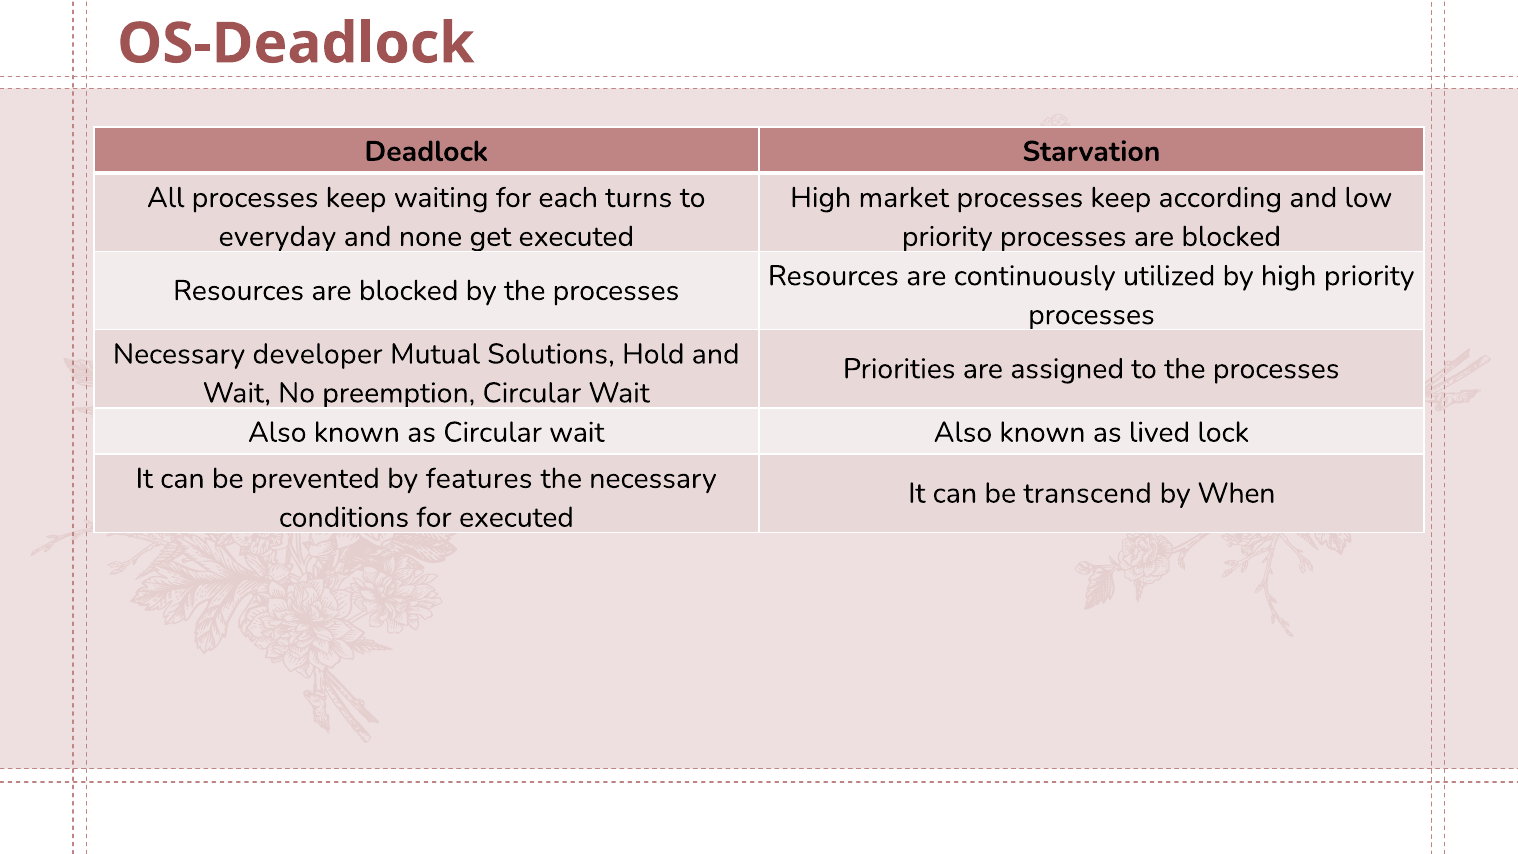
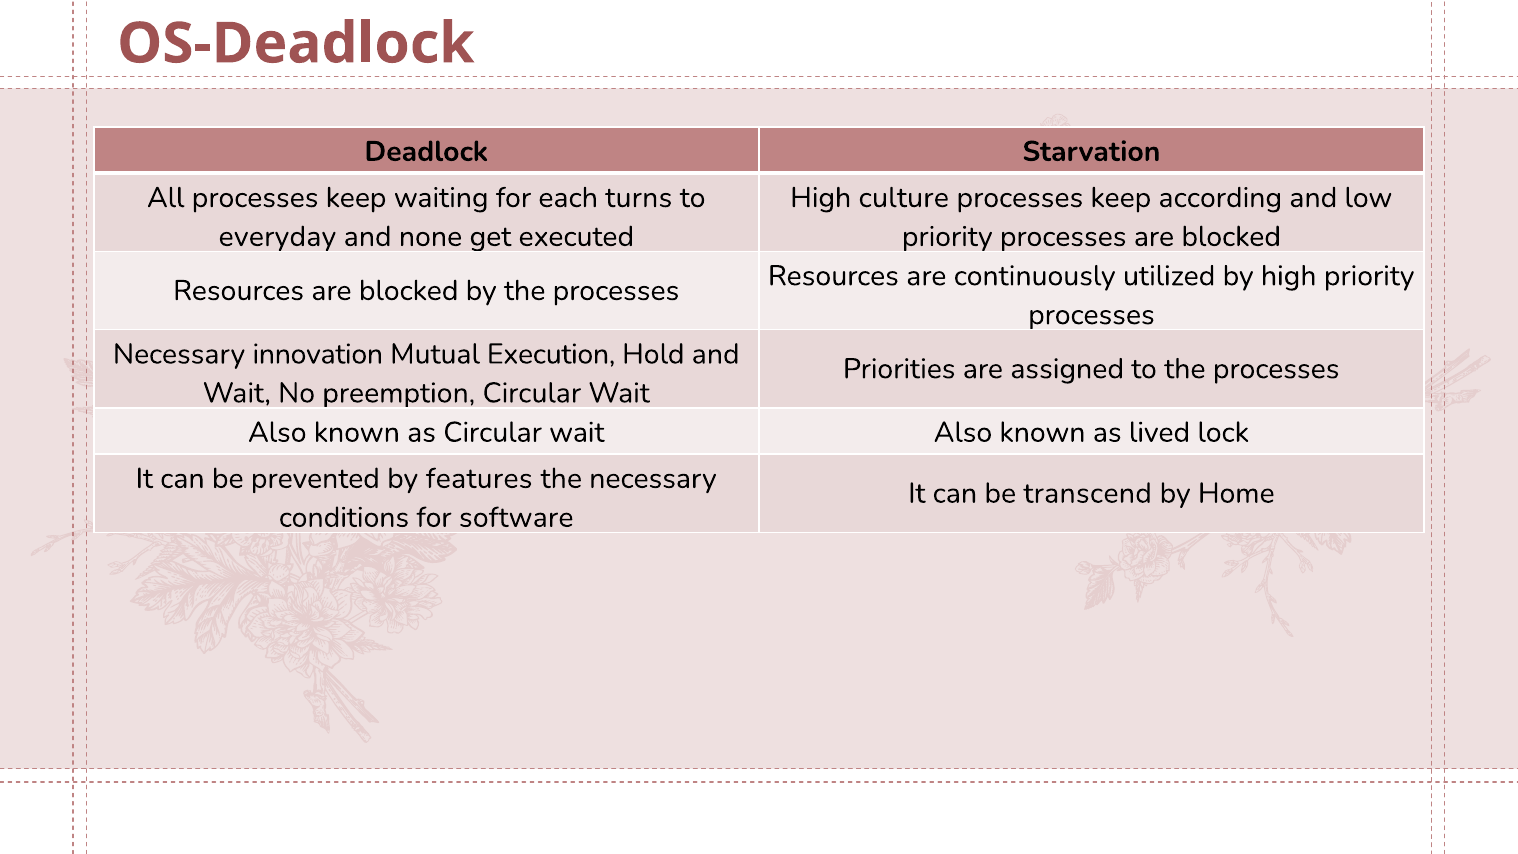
market: market -> culture (904, 198)
developer: developer -> innovation (318, 354)
Solutions: Solutions -> Execution (551, 354)
When: When -> Home (1236, 493)
for executed: executed -> software (516, 517)
